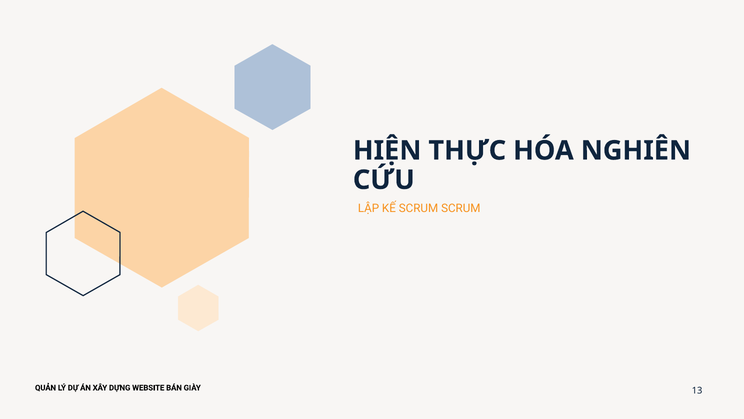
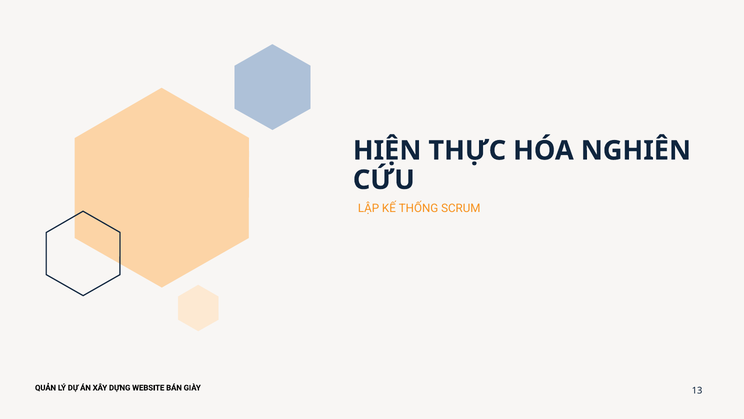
KẾ SCRUM: SCRUM -> THỐNG (419, 208)
